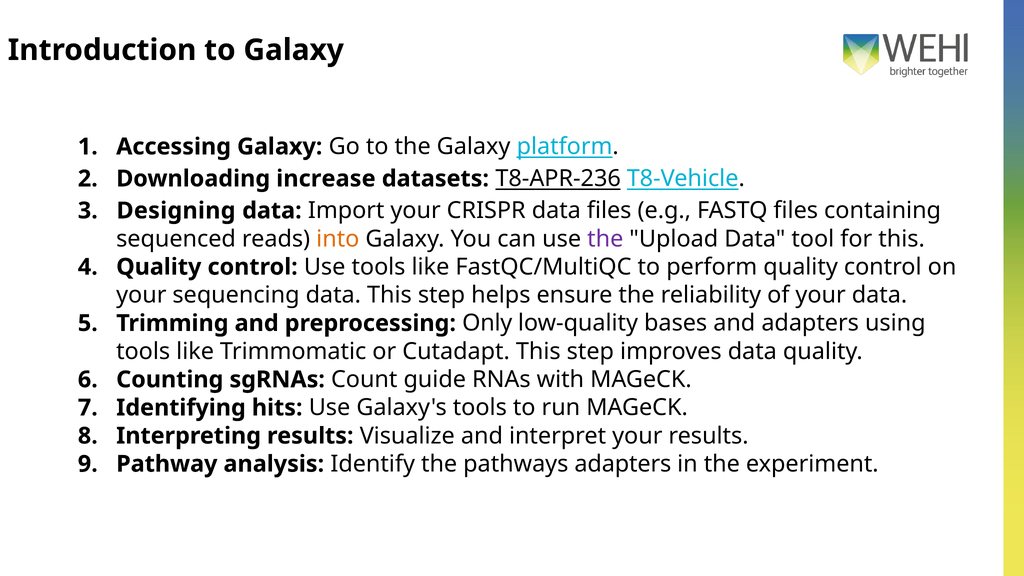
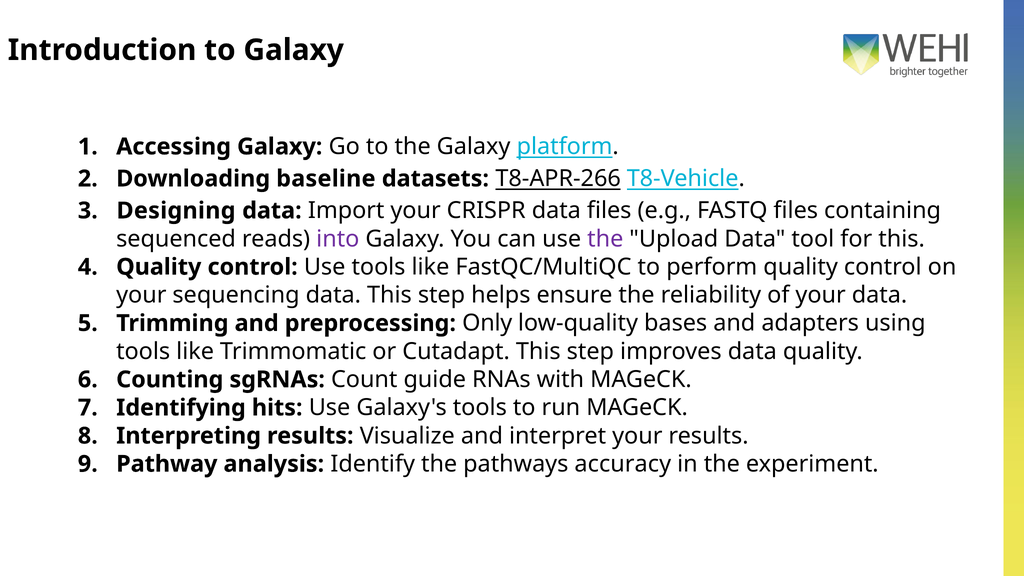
increase: increase -> baseline (326, 179)
T8-APR-236: T8-APR-236 -> T8-APR-266 (558, 179)
into colour: orange -> purple (338, 239)
pathways adapters: adapters -> accuracy (623, 464)
